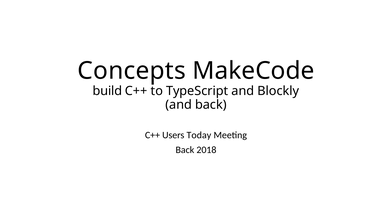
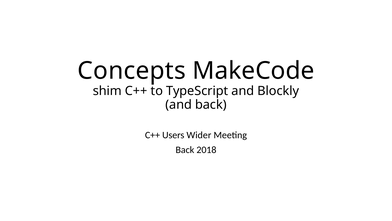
build: build -> shim (107, 91)
Today: Today -> Wider (199, 135)
